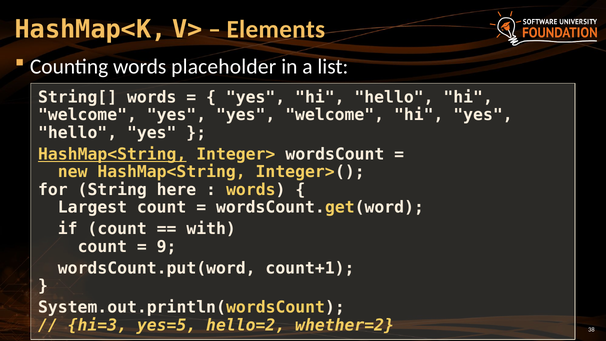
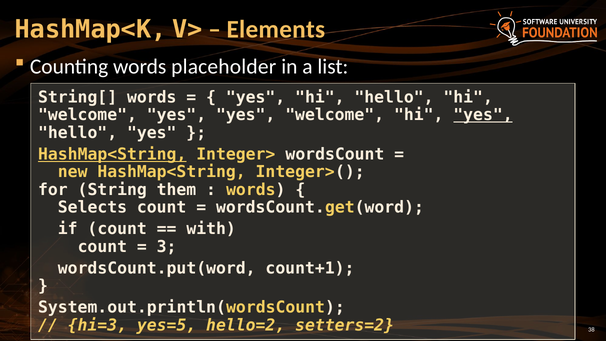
yes underline: none -> present (483, 115)
here: here -> them (176, 190)
Largest: Largest -> Selects (92, 207)
9: 9 -> 3 (167, 247)
whether=2: whether=2 -> setters=2 (345, 325)
